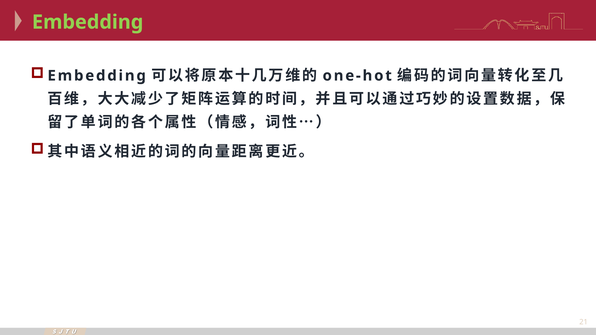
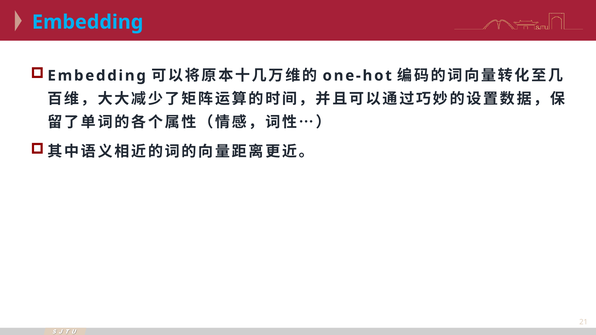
Embedding colour: light green -> light blue (88, 22)
